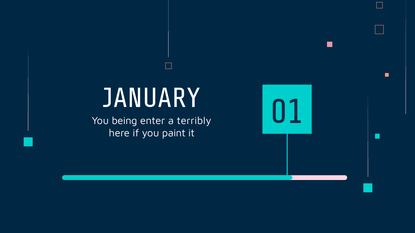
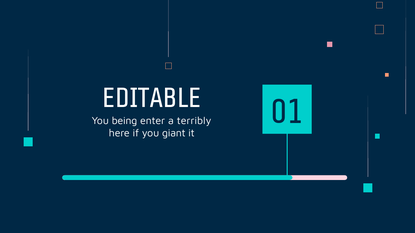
JANUARY: JANUARY -> EDITABLE (152, 98)
paint: paint -> giant (174, 133)
